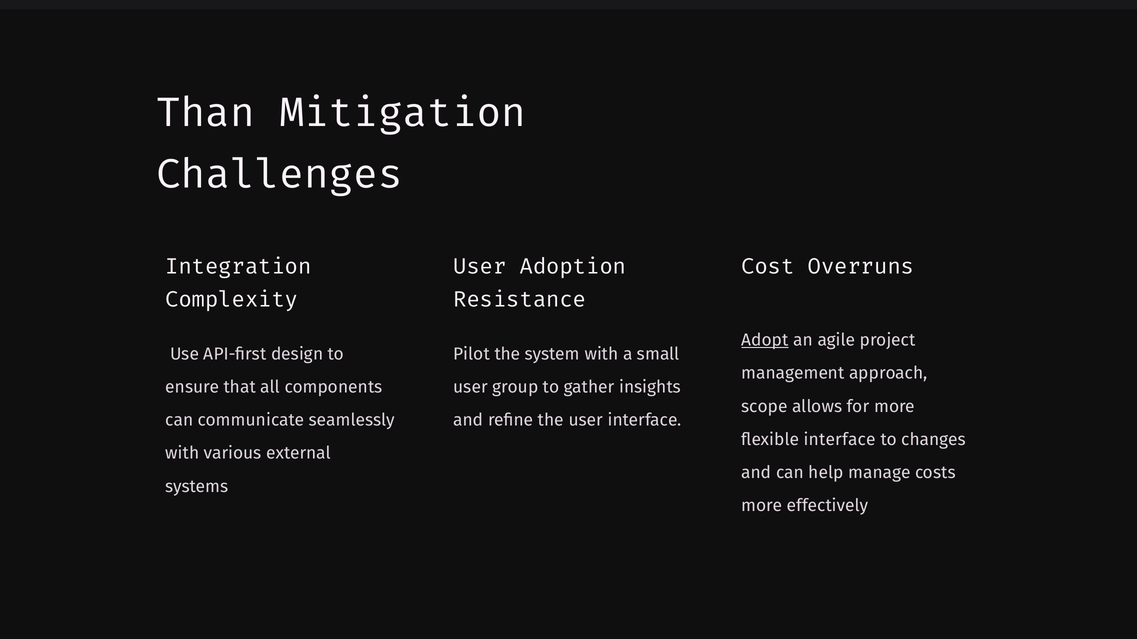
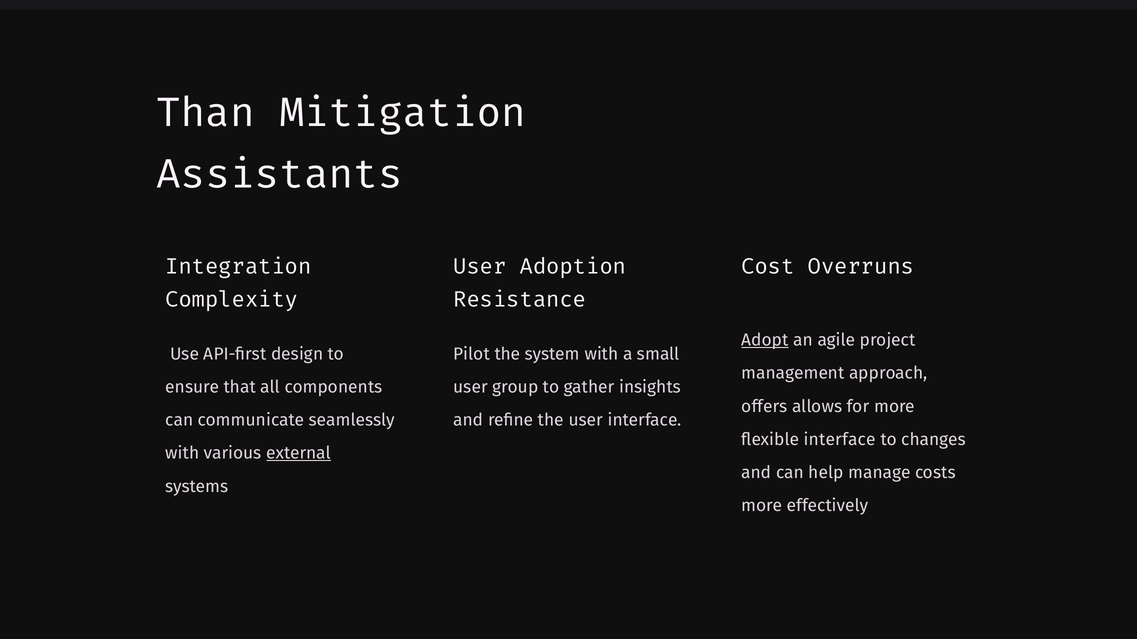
Challenges: Challenges -> Assistants (279, 174)
scope: scope -> offers (764, 407)
external underline: none -> present (299, 454)
